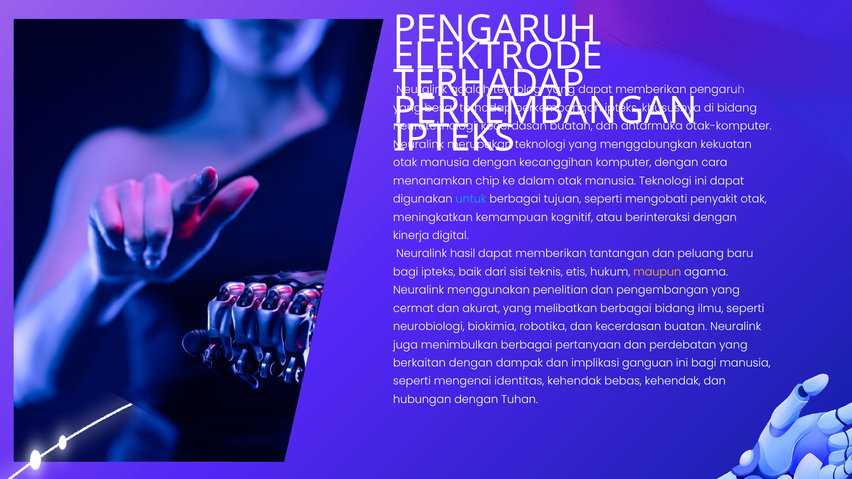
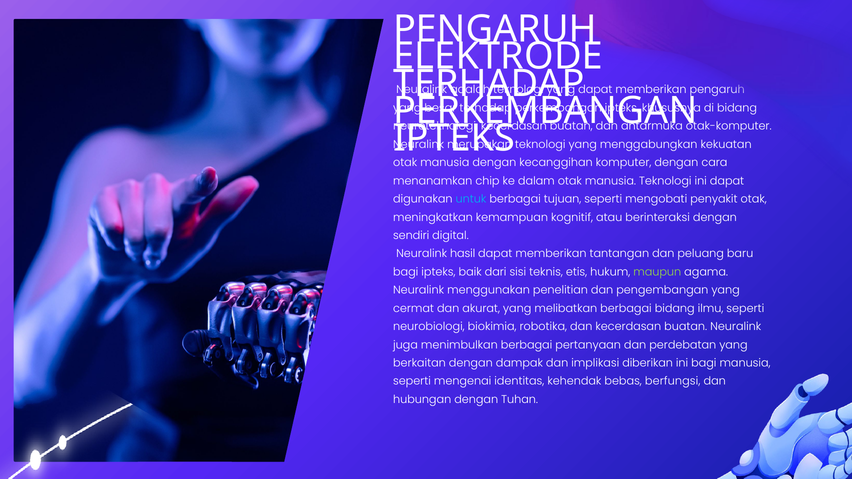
kinerja: kinerja -> sendiri (411, 236)
maupun colour: yellow -> light green (657, 272)
ganguan: ganguan -> diberikan (648, 363)
bebas kehendak: kehendak -> berfungsi (673, 381)
